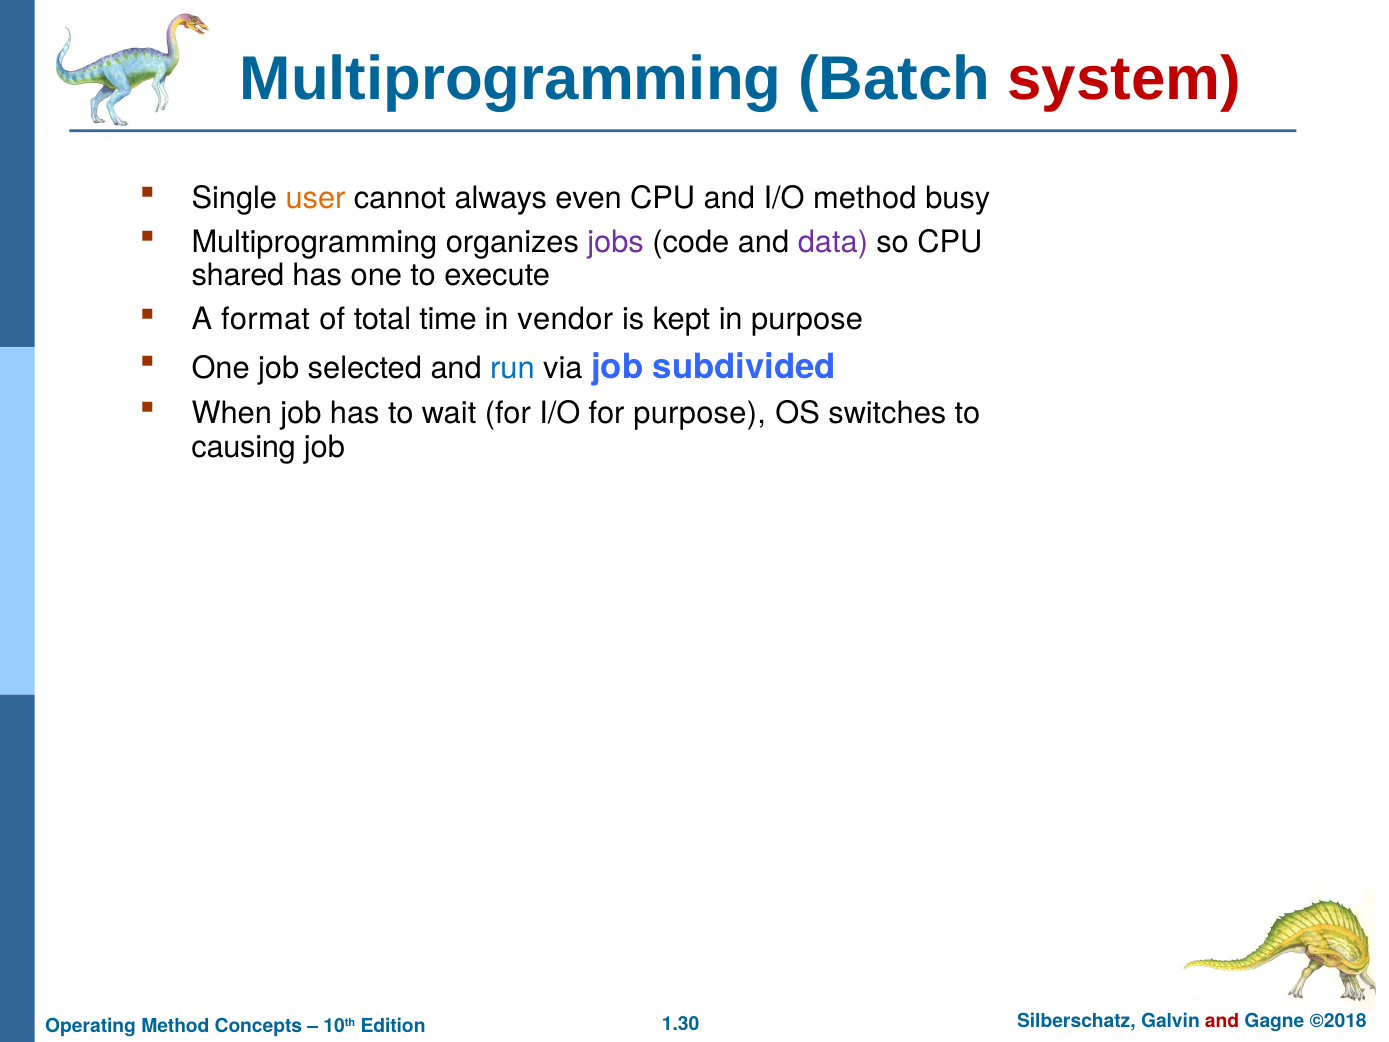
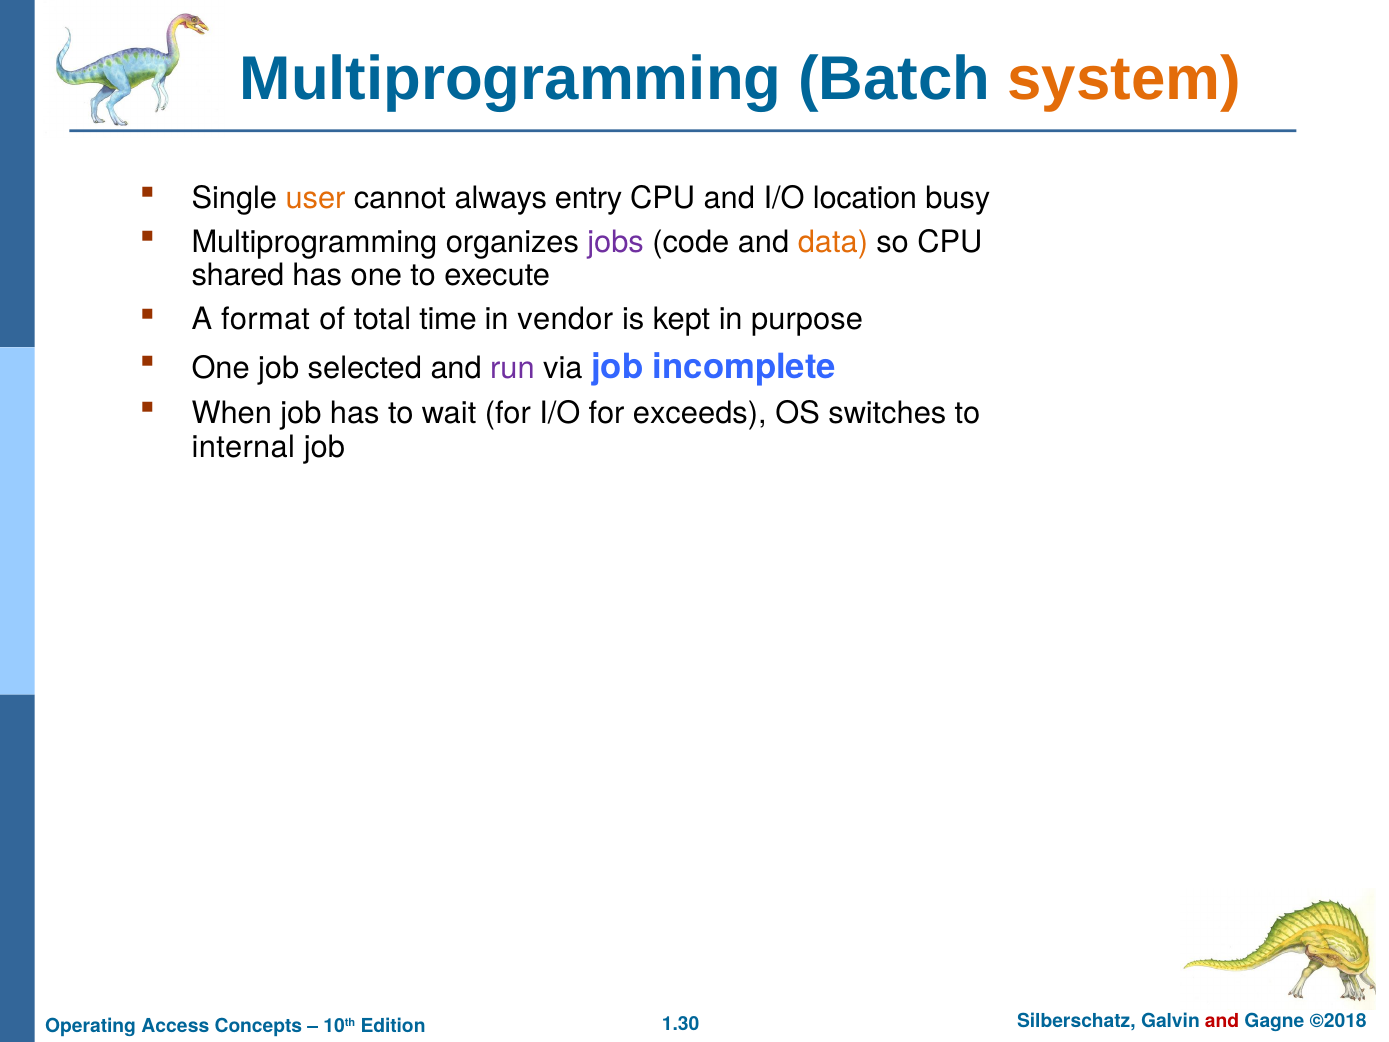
system colour: red -> orange (1124, 79)
even: even -> entry (589, 198)
I/O method: method -> location (865, 198)
data colour: purple -> orange (833, 242)
run colour: blue -> purple (512, 369)
subdivided: subdivided -> incomplete (744, 367)
for purpose: purpose -> exceeds (700, 413)
causing: causing -> internal (243, 447)
Method: Method -> Access (175, 1026)
